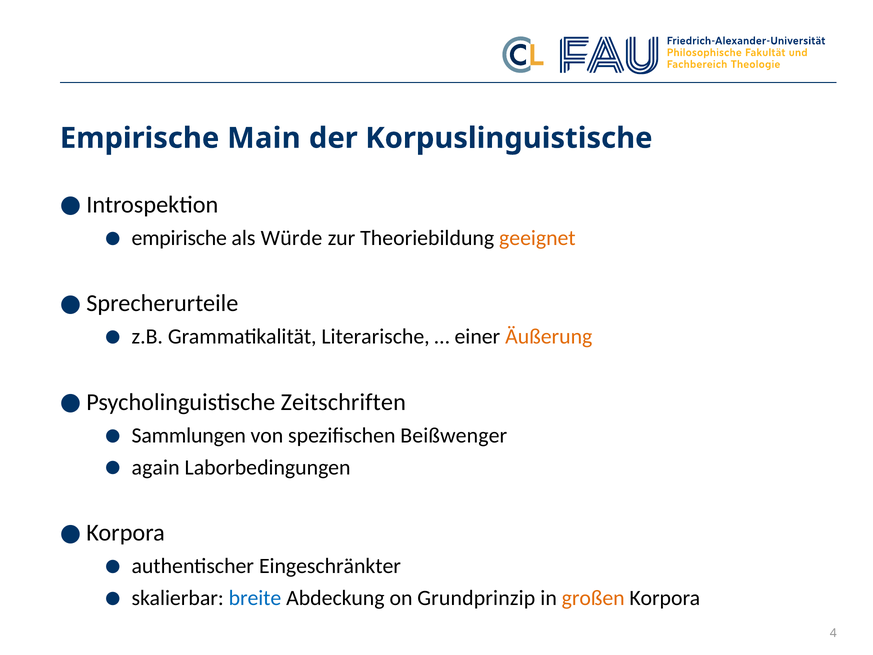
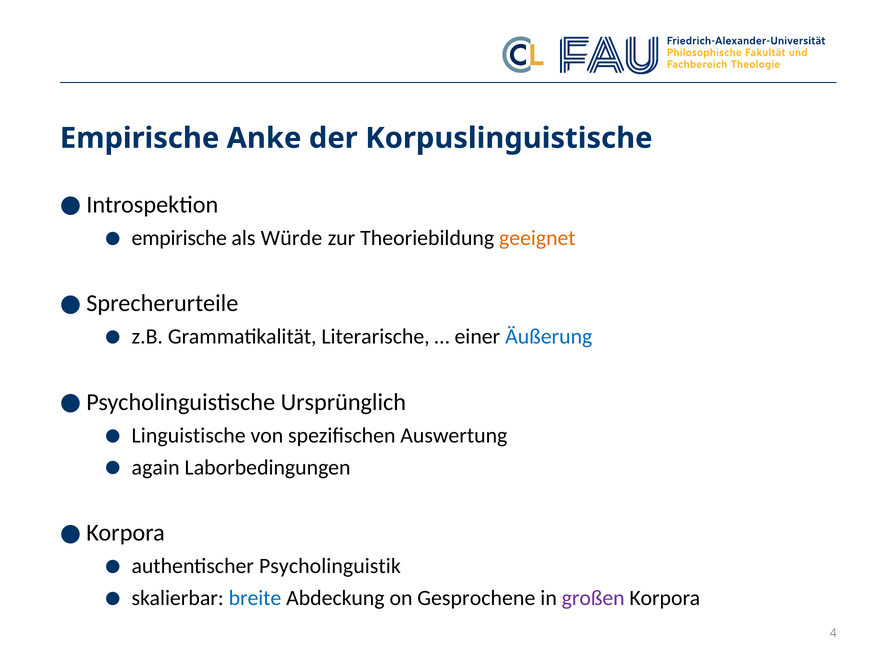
Main: Main -> Anke (264, 138)
Äußerung colour: orange -> blue (549, 337)
Zeitschriften: Zeitschriften -> Ursprünglich (343, 402)
Sammlungen: Sammlungen -> Linguistische (189, 435)
Beißwenger: Beißwenger -> Auswertung (454, 435)
Eingeschränkter: Eingeschränkter -> Psycholinguistik (330, 566)
Grundprinzip: Grundprinzip -> Gesprochene (476, 598)
großen colour: orange -> purple (593, 598)
